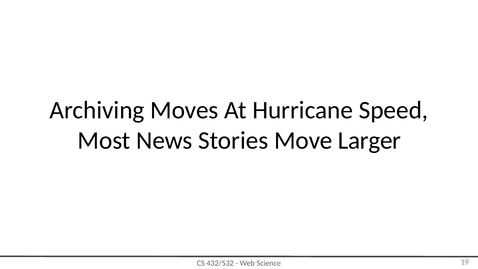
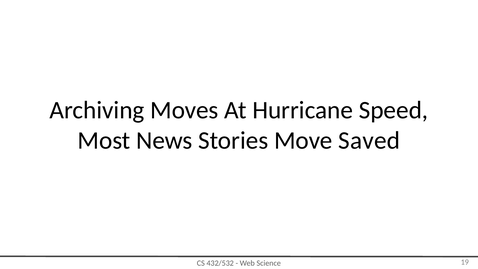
Larger: Larger -> Saved (369, 140)
